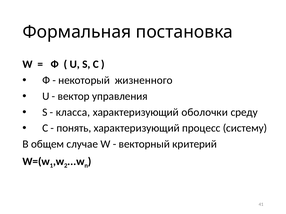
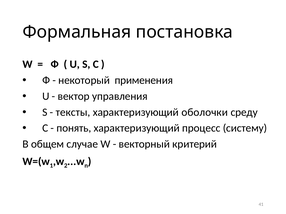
жизненного: жизненного -> применения (144, 80)
класса: класса -> тексты (73, 112)
